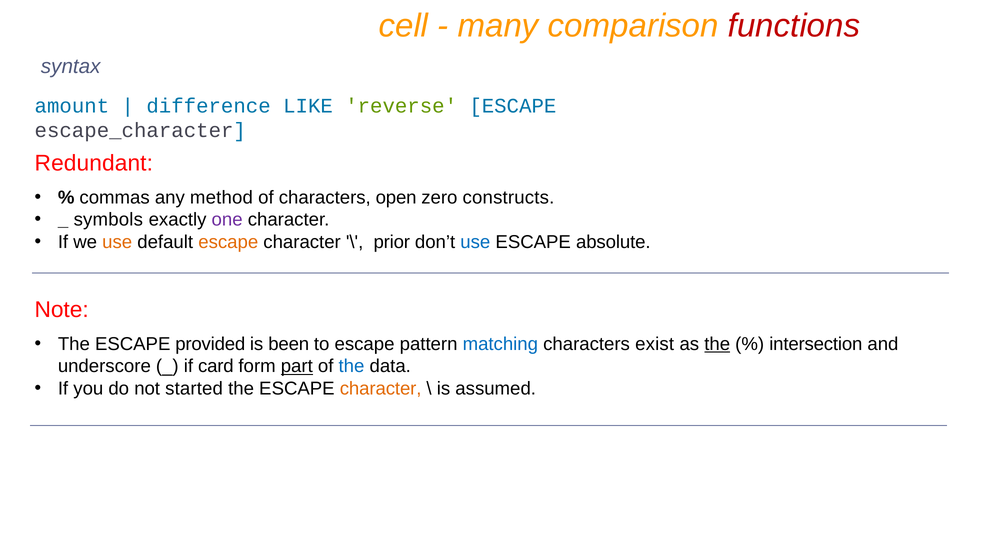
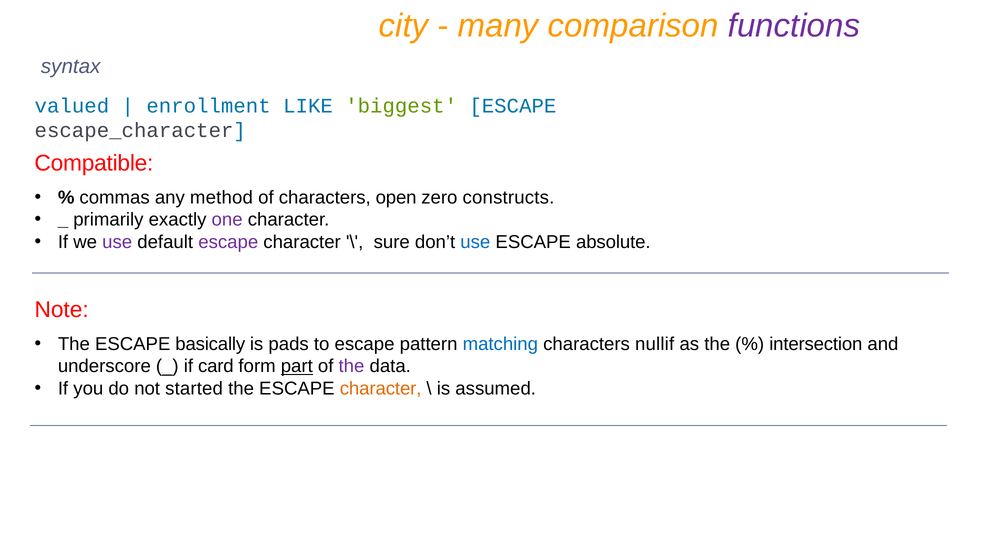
cell: cell -> city (403, 26)
functions colour: red -> purple (794, 26)
amount: amount -> valued (72, 106)
difference: difference -> enrollment (209, 106)
reverse: reverse -> biggest (401, 106)
Redundant: Redundant -> Compatible (94, 163)
symbols: symbols -> primarily (108, 220)
use colour: orange -> purple (117, 242)
escape colour: orange -> purple (228, 242)
prior: prior -> sure (392, 242)
provided: provided -> basically (210, 344)
been: been -> pads (289, 344)
exist: exist -> nullif (655, 344)
the underline: present -> none (717, 344)
the colour: blue -> purple (351, 366)
